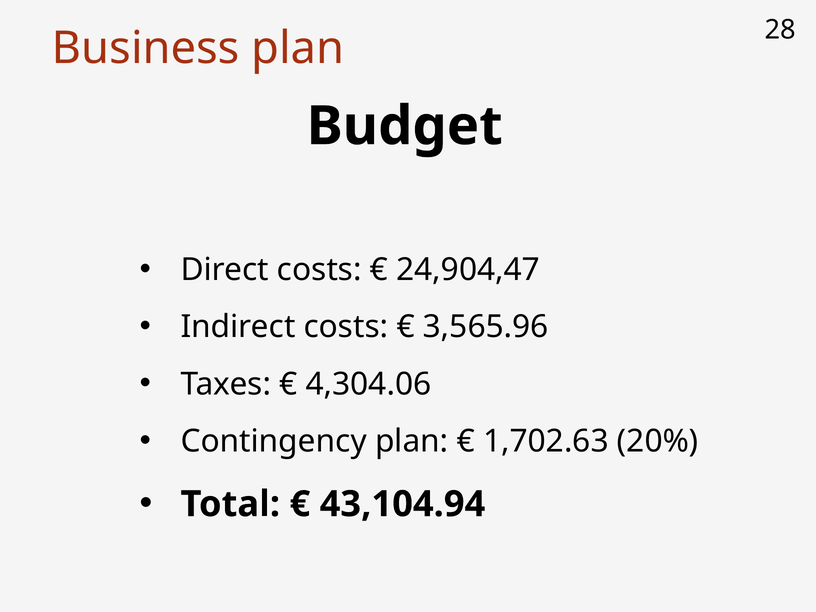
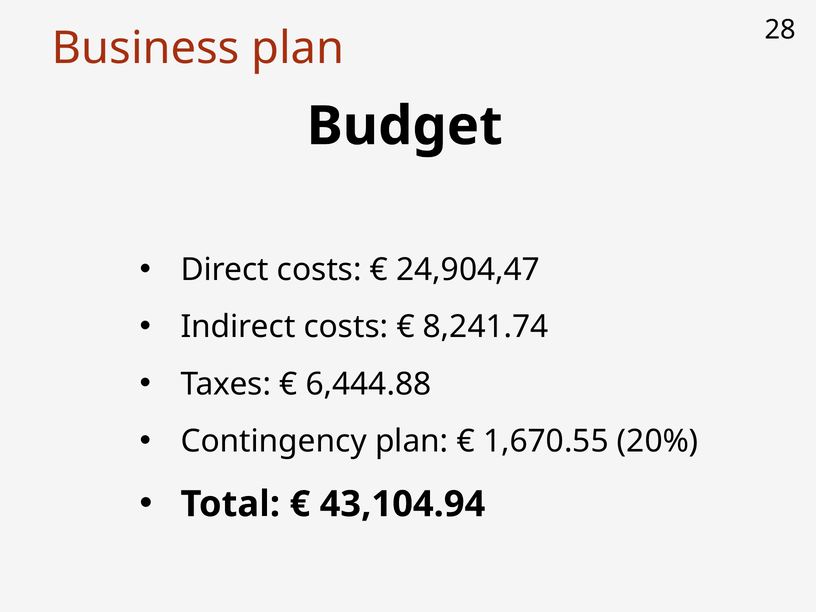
3,565.96: 3,565.96 -> 8,241.74 (486, 327)
4,304.06: 4,304.06 -> 6,444.88 (368, 384)
1,702.63: 1,702.63 -> 1,670.55 (546, 441)
